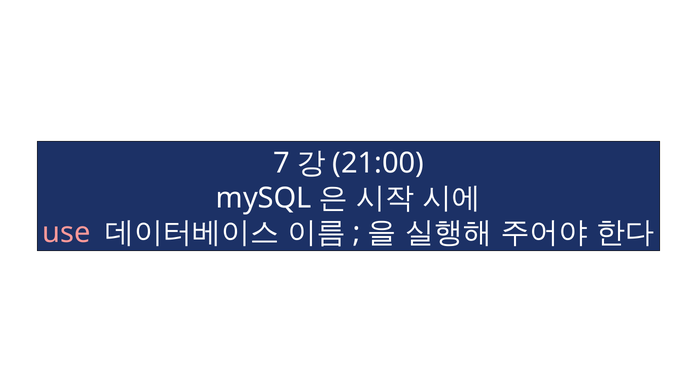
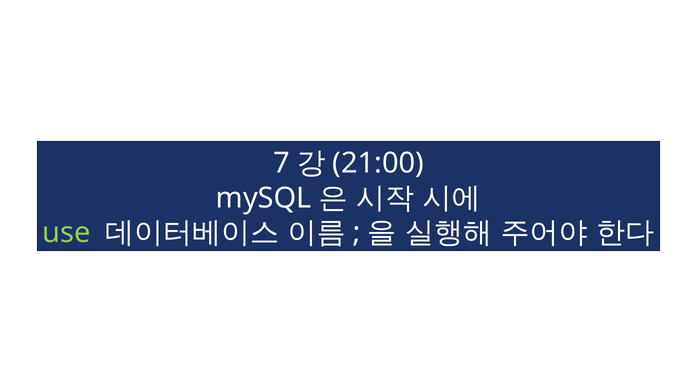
use colour: pink -> light green (66, 233)
